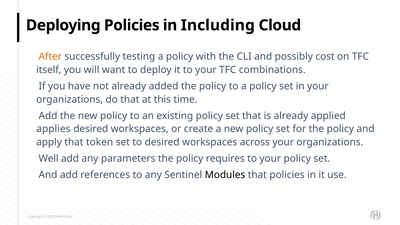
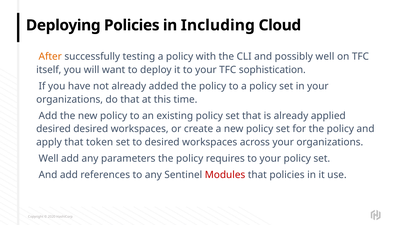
possibly cost: cost -> well (325, 57)
combinations: combinations -> sophistication (272, 70)
applies: applies -> desired (54, 129)
Modules colour: black -> red (225, 175)
